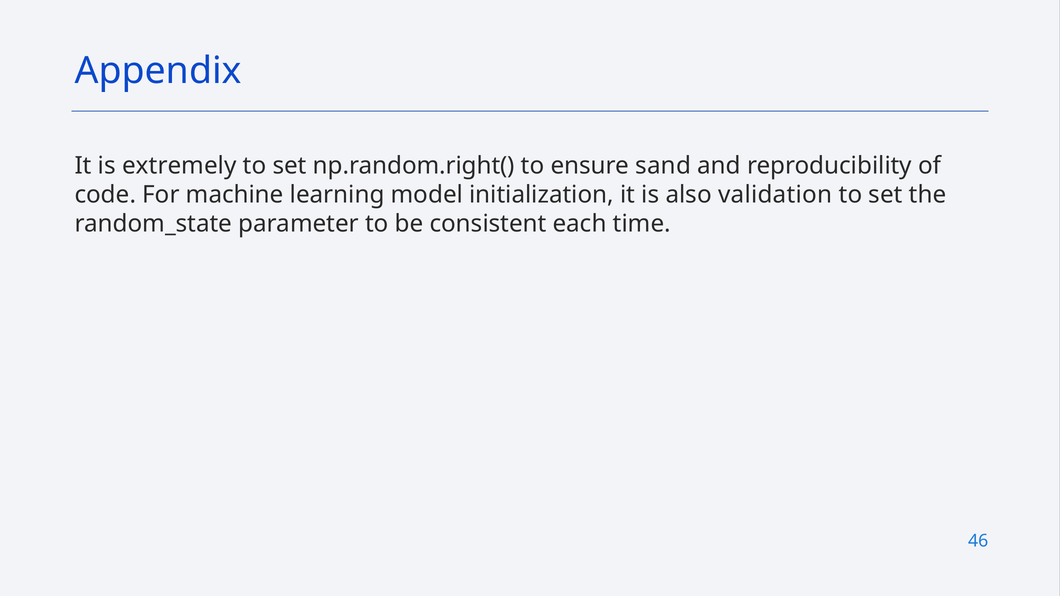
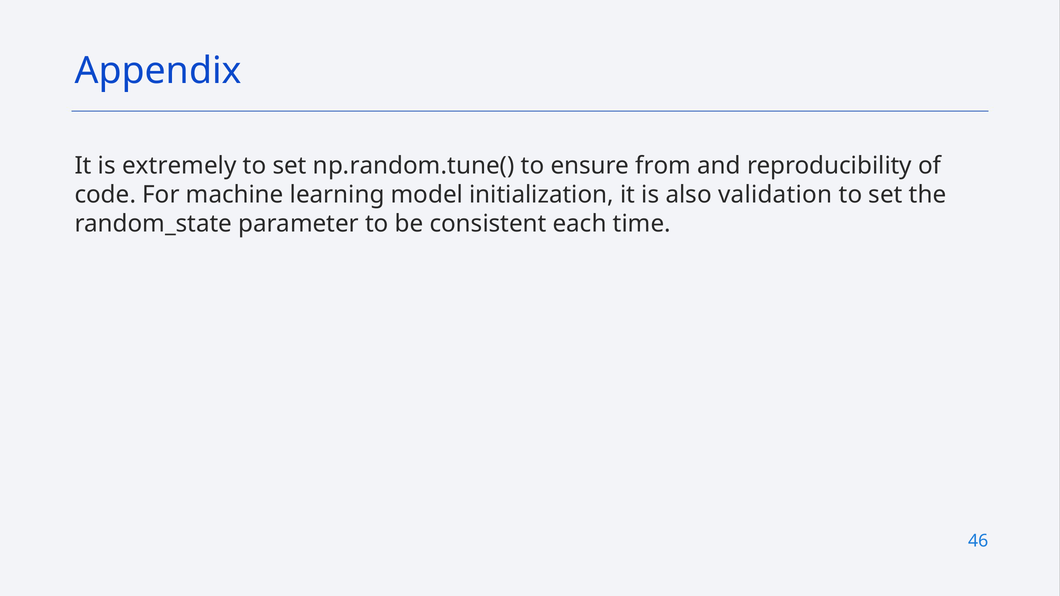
np.random.right(: np.random.right( -> np.random.tune( (414, 166)
sand: sand -> from (663, 166)
